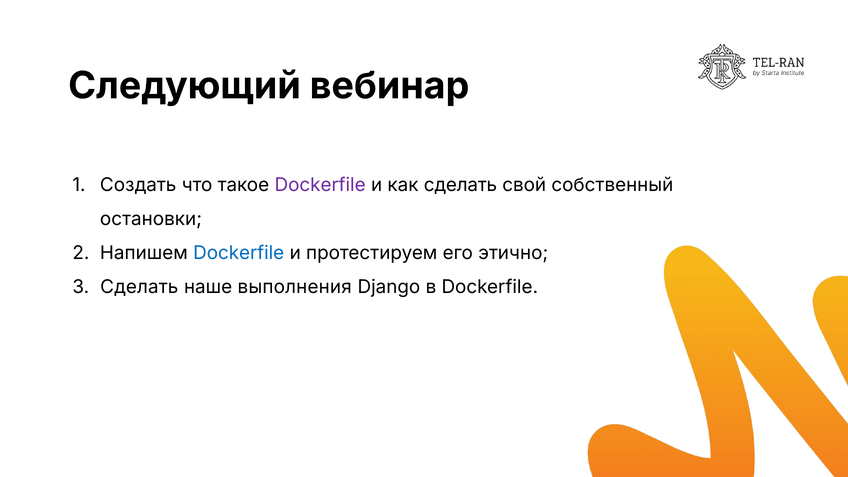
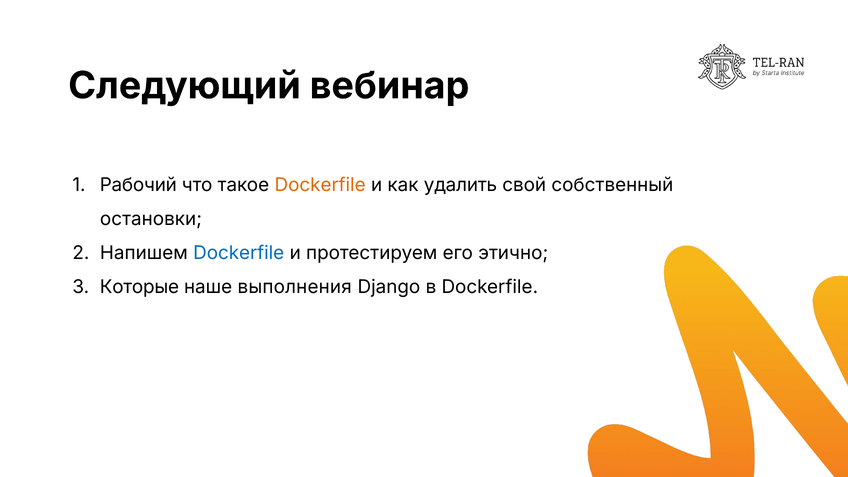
Создать: Создать -> Рабочий (138, 185)
Dockerfile colour: purple -> orange (320, 185)
как сделать: сделать -> удалить (460, 185)
Сделать: Сделать -> Которые (139, 287)
